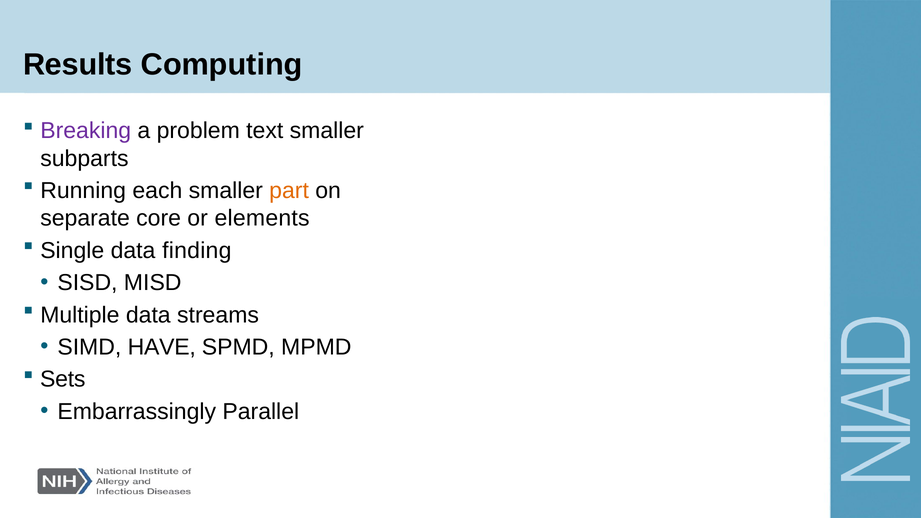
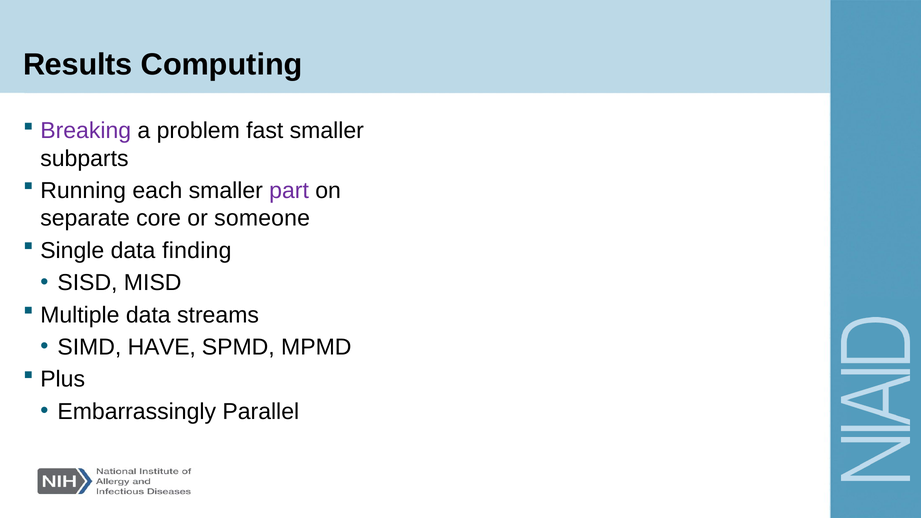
text: text -> fast (265, 131)
part colour: orange -> purple (289, 191)
elements: elements -> someone (262, 218)
Sets: Sets -> Plus (63, 379)
